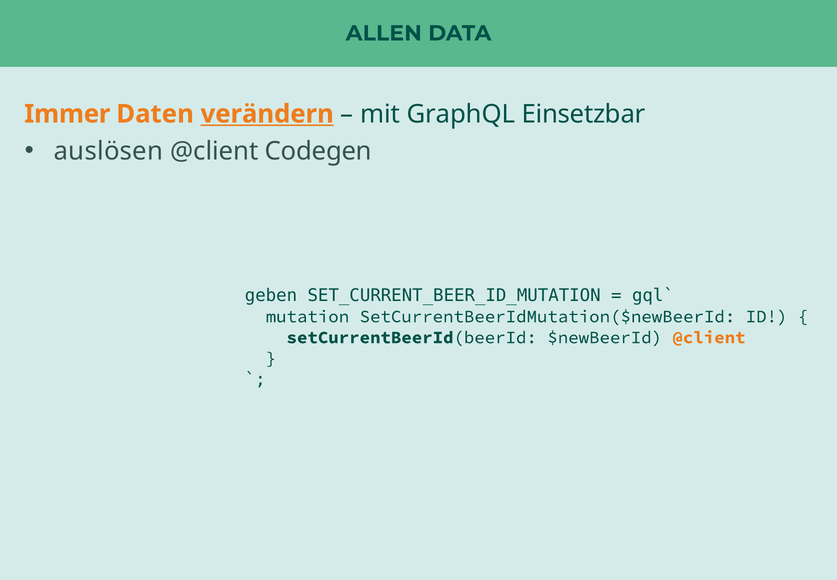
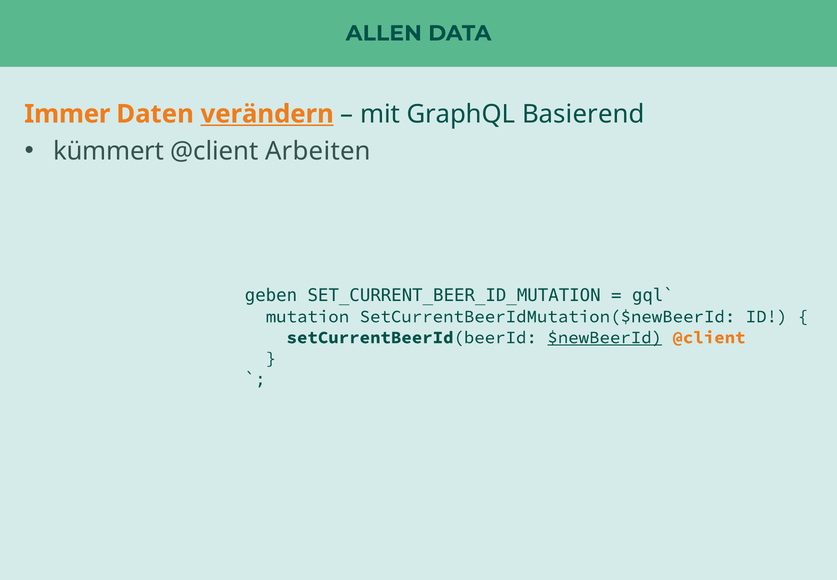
Einsetzbar: Einsetzbar -> Basierend (583, 114)
auslösen: auslösen -> kümmert (109, 151)
Codegen: Codegen -> Arbeiten (318, 151)
$newBeerId underline: none -> present (605, 337)
